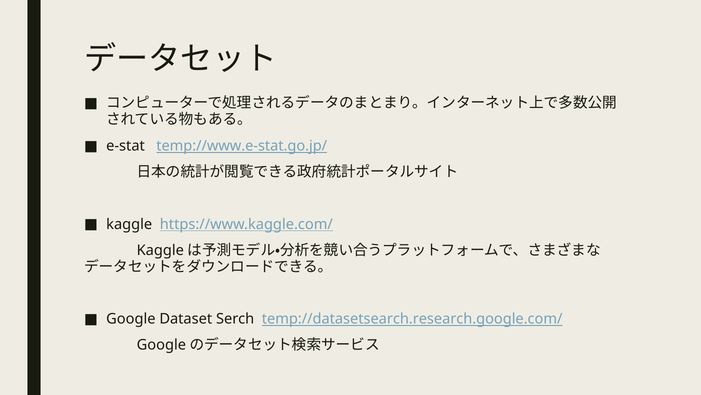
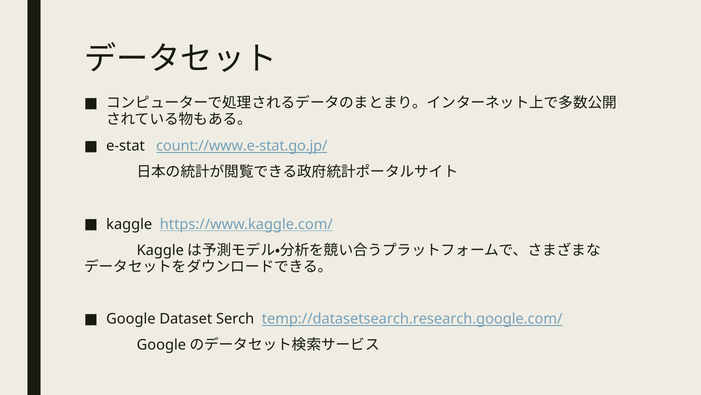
temp://www.e-stat.go.jp/: temp://www.e-stat.go.jp/ -> count://www.e-stat.go.jp/ (242, 146)
